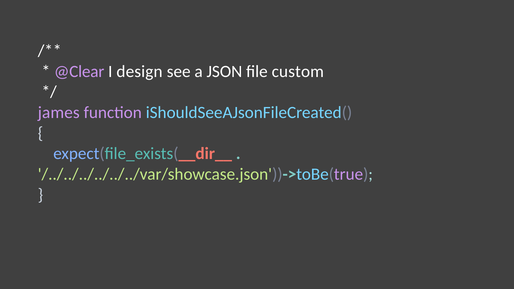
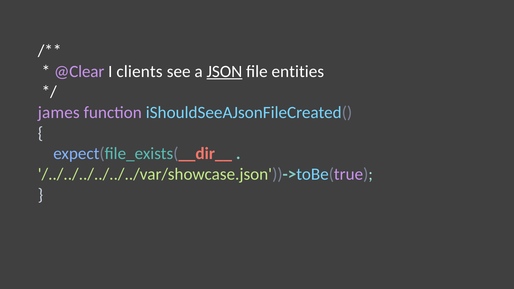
design: design -> clients (140, 71)
JSON underline: none -> present (224, 71)
custom: custom -> entities (298, 71)
